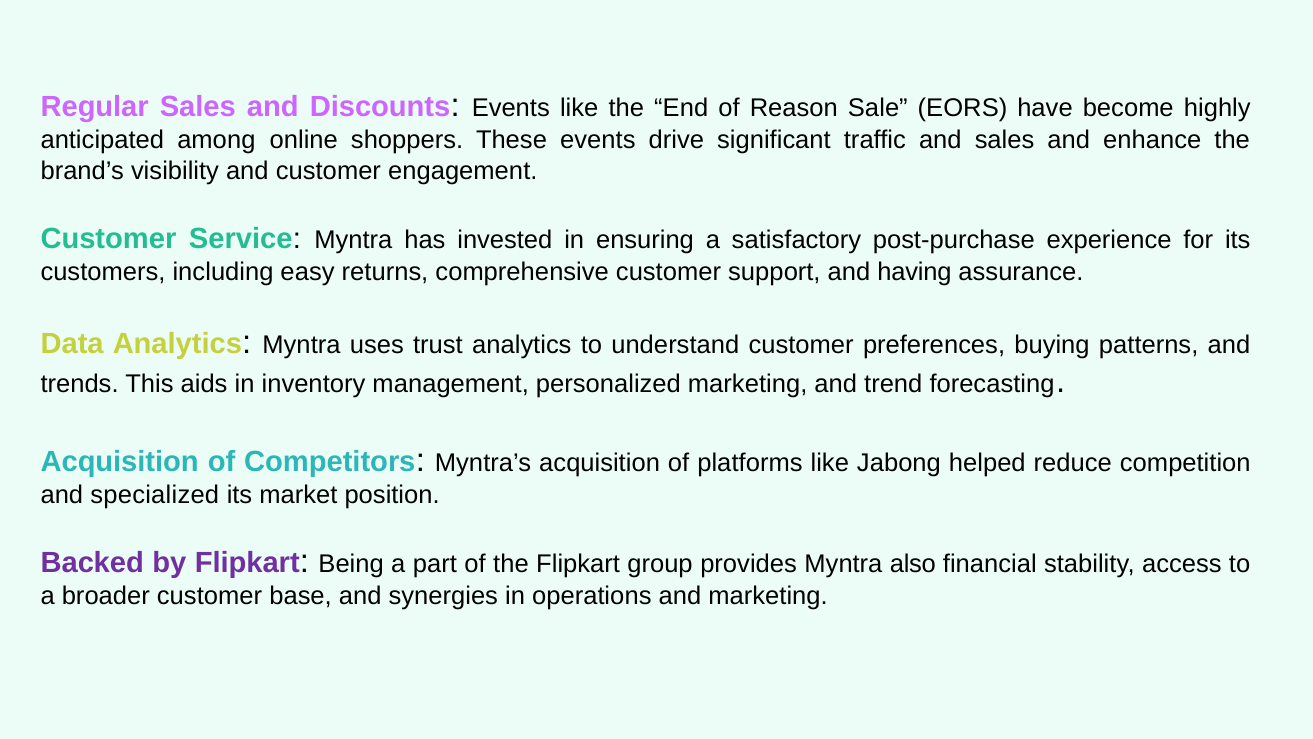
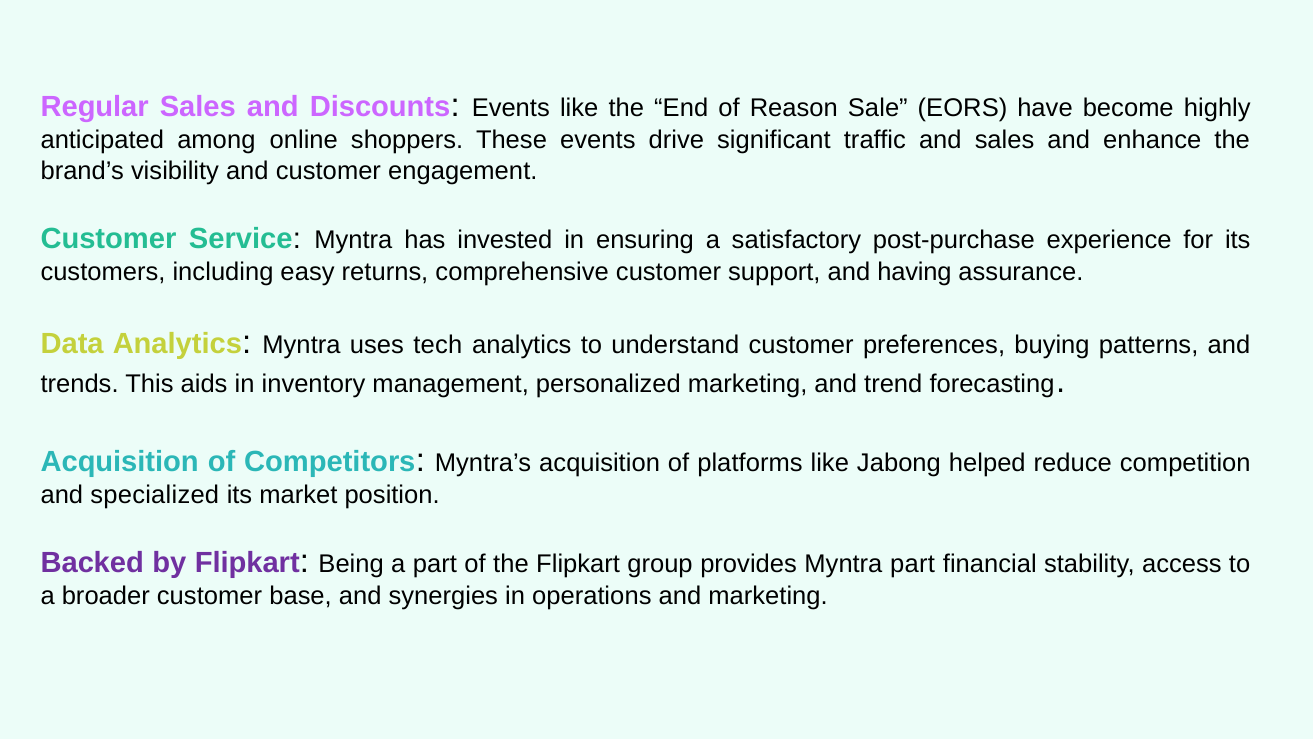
trust: trust -> tech (438, 345)
Myntra also: also -> part (913, 563)
